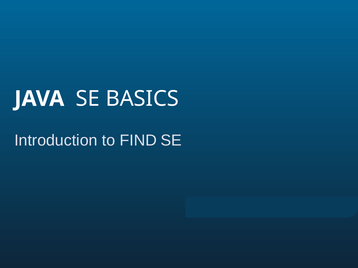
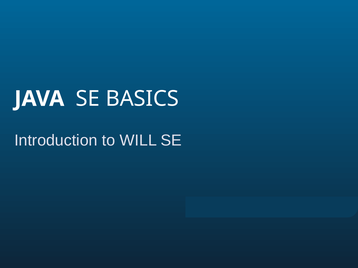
FIND: FIND -> WILL (138, 141)
